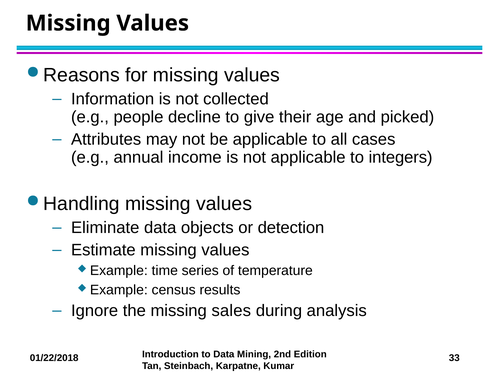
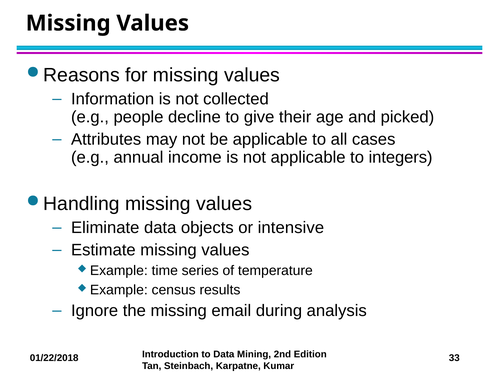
detection: detection -> intensive (291, 228)
sales: sales -> email (231, 311)
